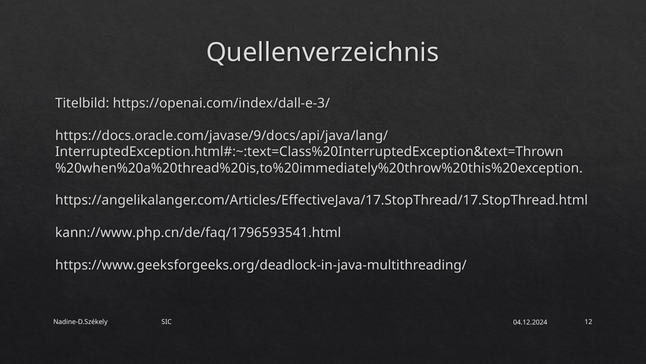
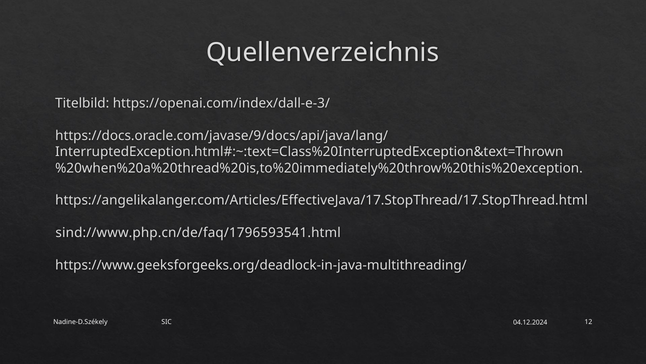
kann://www.php.cn/de/faq/1796593541.html: kann://www.php.cn/de/faq/1796593541.html -> sind://www.php.cn/de/faq/1796593541.html (198, 232)
